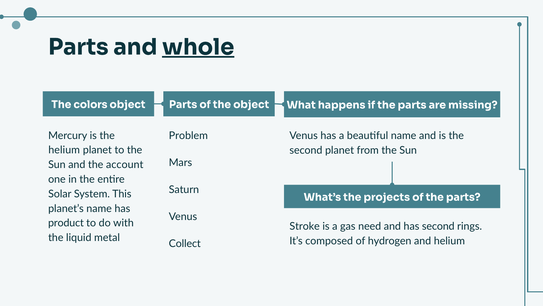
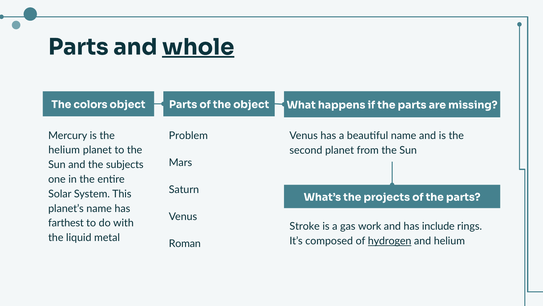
account: account -> subjects (125, 164)
product: product -> farthest (66, 223)
need: need -> work (370, 226)
has second: second -> include (438, 226)
hydrogen underline: none -> present (390, 241)
Collect: Collect -> Roman (185, 243)
